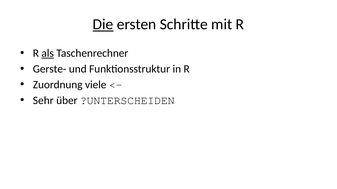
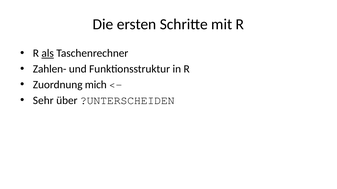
Die underline: present -> none (103, 24)
Gerste-: Gerste- -> Zahlen- (50, 69)
viele: viele -> mich (96, 85)
